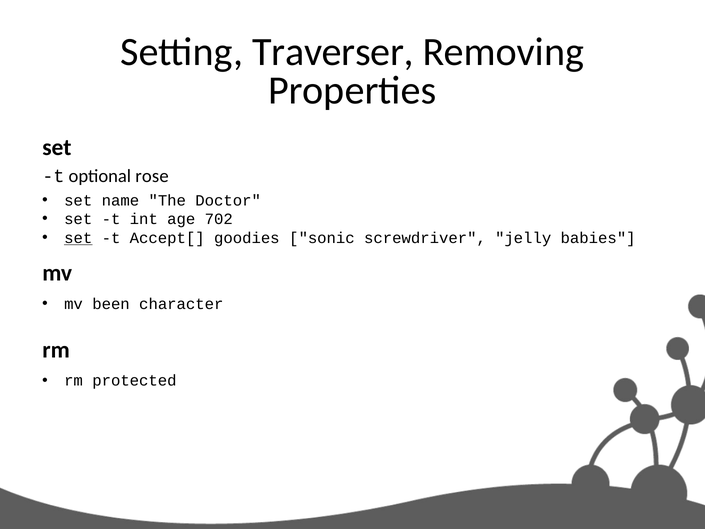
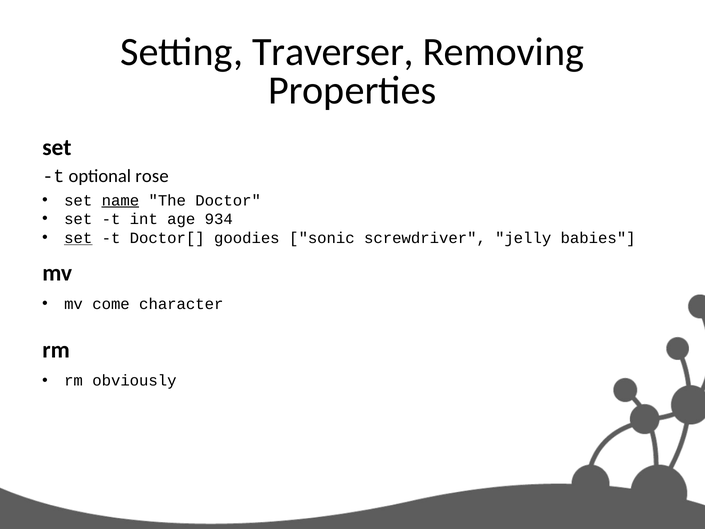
name underline: none -> present (120, 200)
702: 702 -> 934 (219, 219)
Accept[: Accept[ -> Doctor[ (167, 238)
been: been -> come (111, 304)
protected: protected -> obviously (134, 381)
